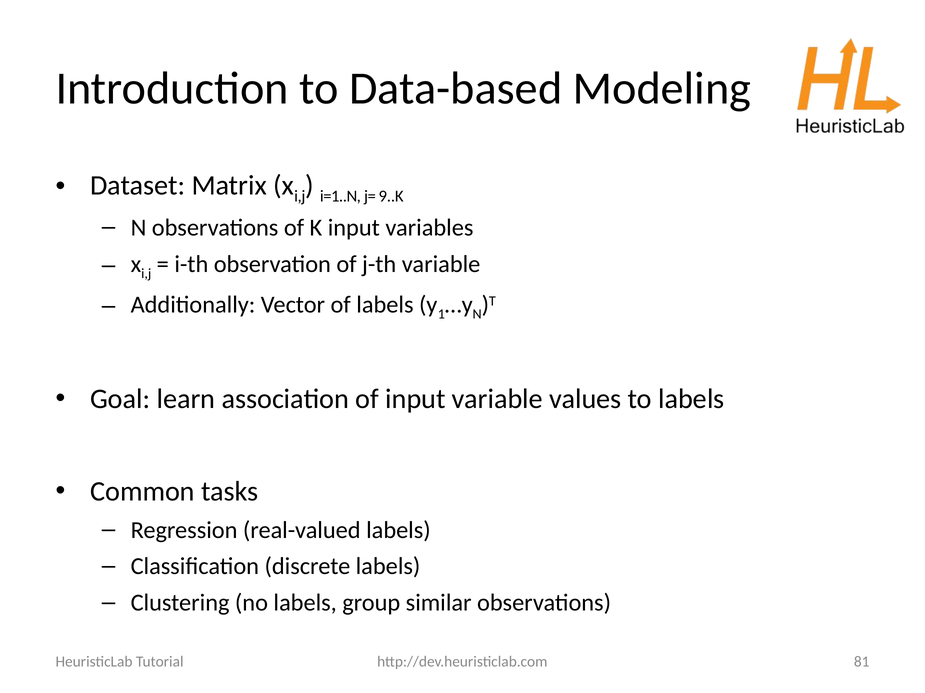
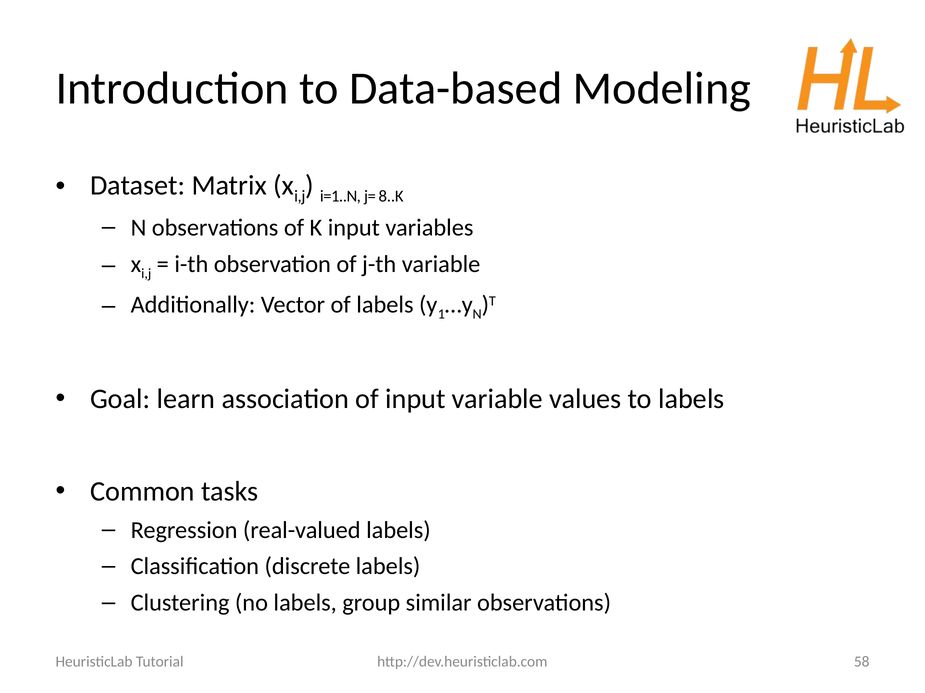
9..K: 9..K -> 8..K (391, 196)
81: 81 -> 58 (862, 662)
